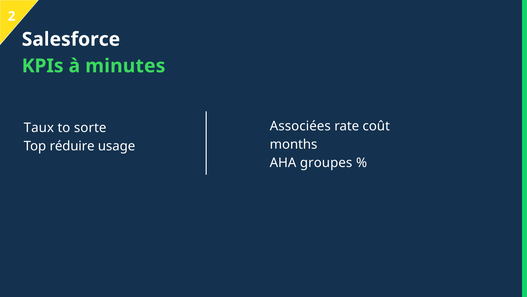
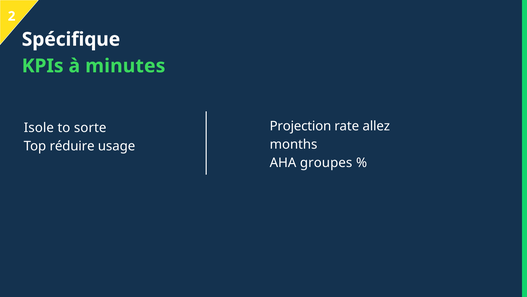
Salesforce: Salesforce -> Spécifique (71, 39)
Associées: Associées -> Projection (300, 126)
coût: coût -> allez (376, 126)
Taux: Taux -> Isole (39, 128)
